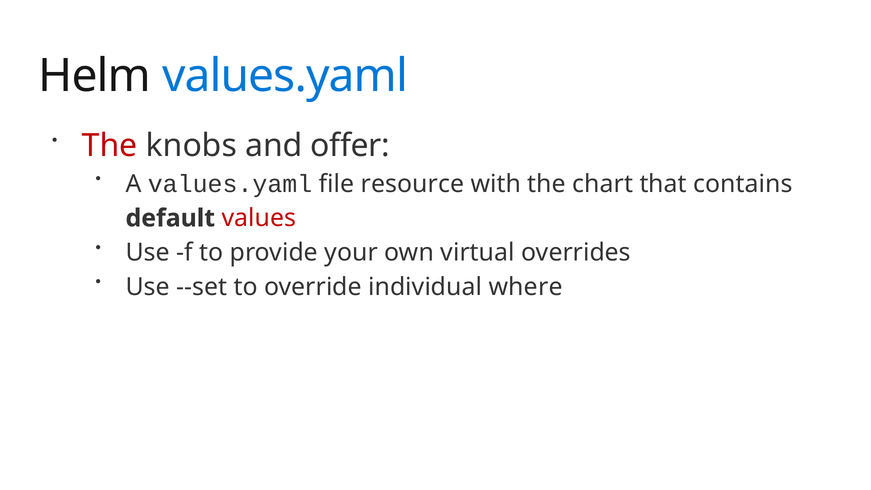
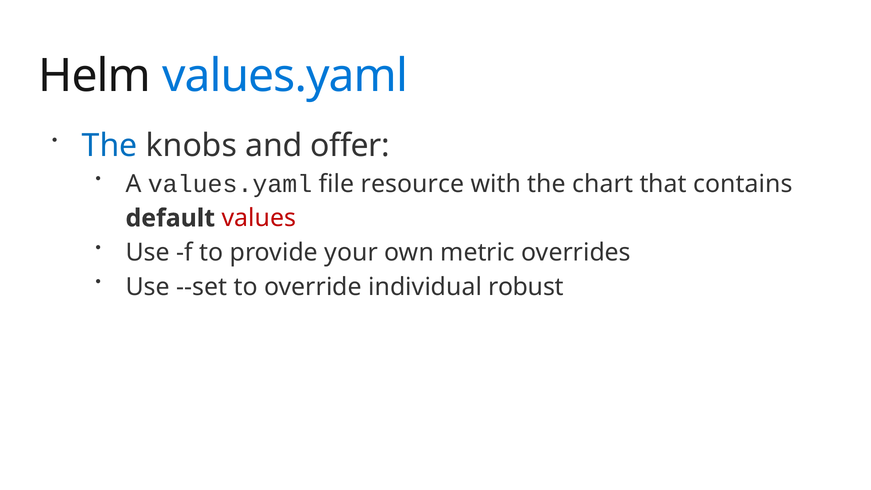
The colour: red -> blue (110, 146)
virtual: virtual -> metric (478, 253)
where: where -> robust (526, 287)
